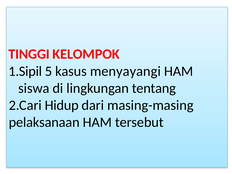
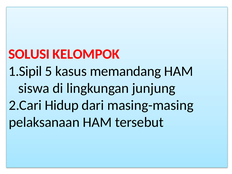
TINGGI: TINGGI -> SOLUSI (29, 54)
menyayangi: menyayangi -> memandang (126, 71)
tentang: tentang -> junjung (154, 88)
